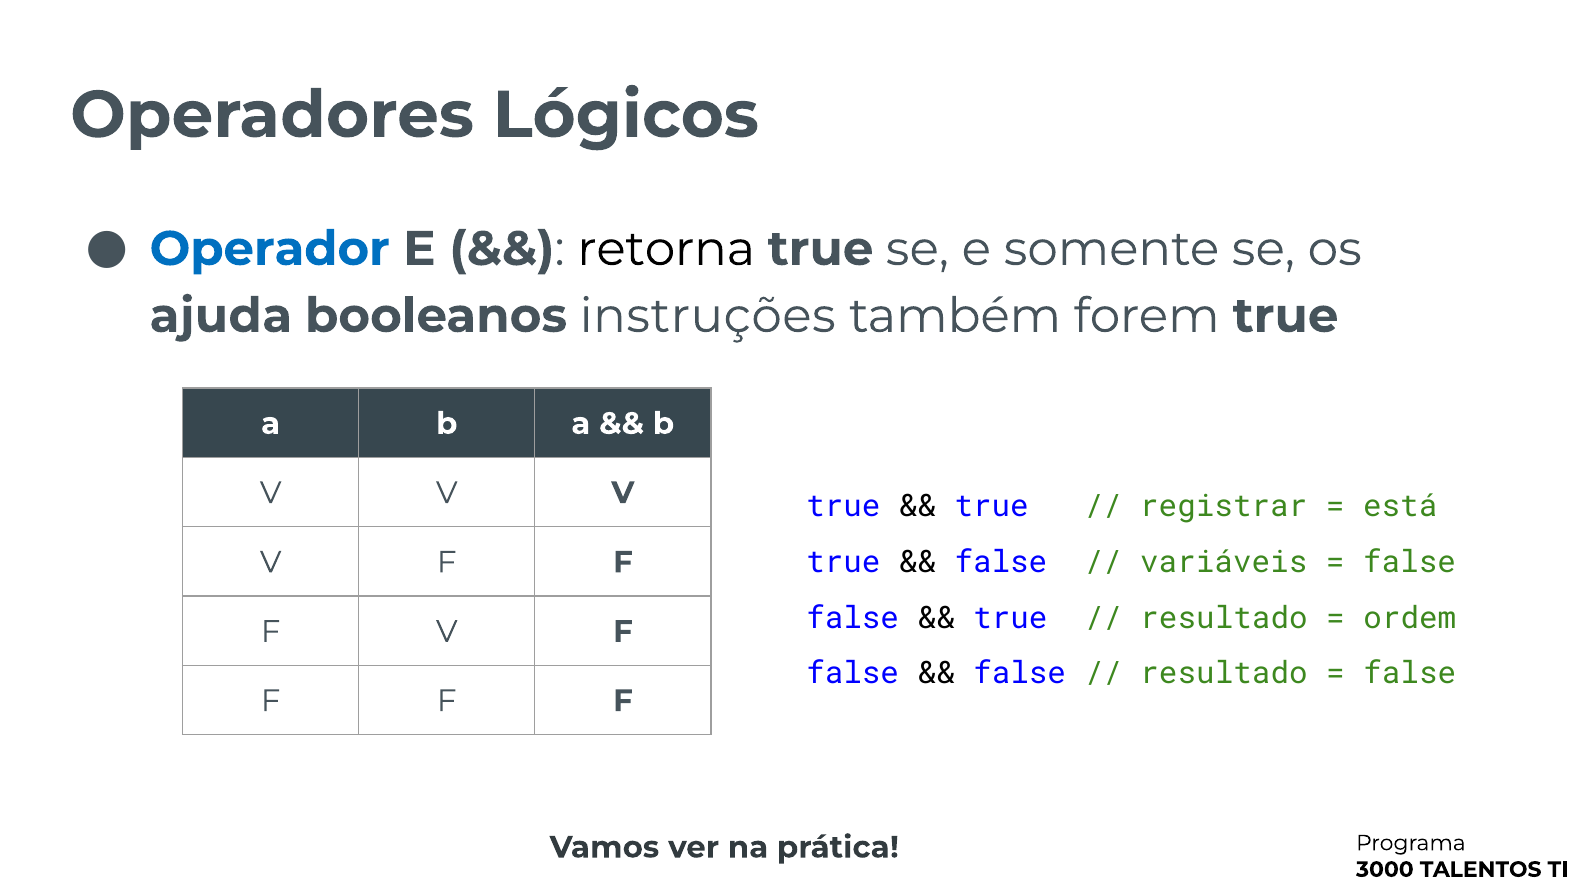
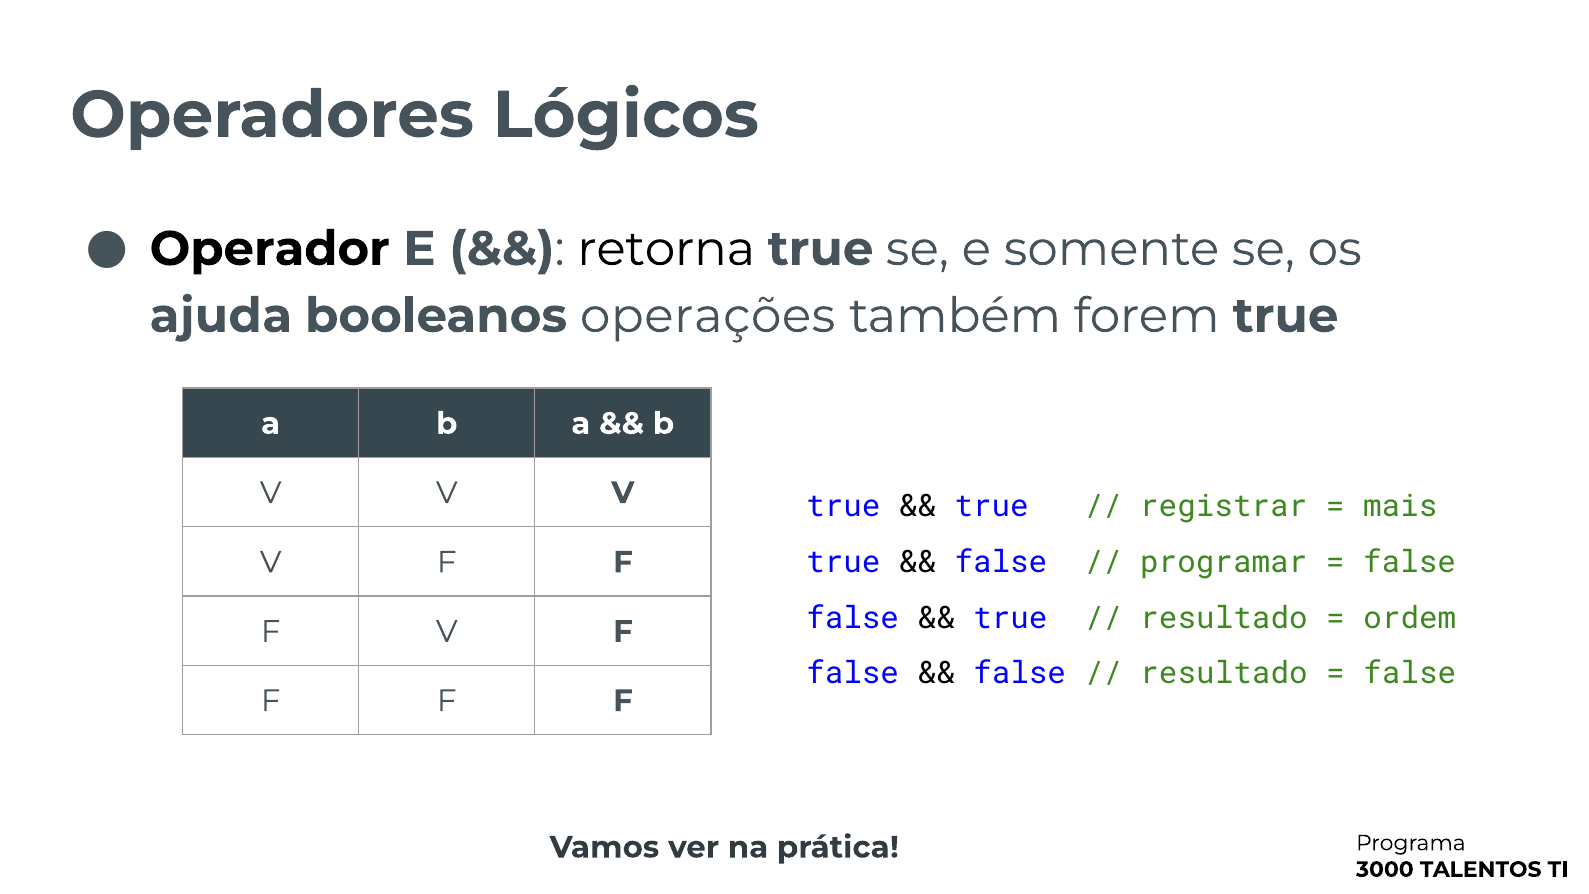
Operador colour: blue -> black (270, 249)
instruções: instruções -> operações (708, 316)
está: está -> mais (1400, 507)
variáveis: variáveis -> programar (1224, 562)
